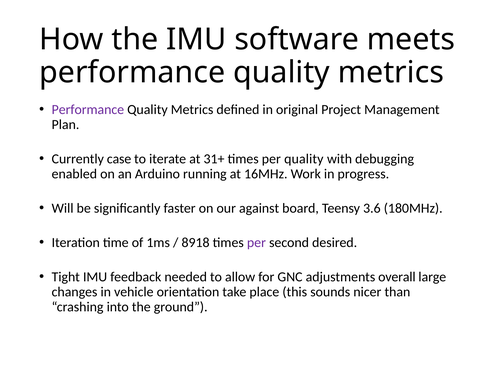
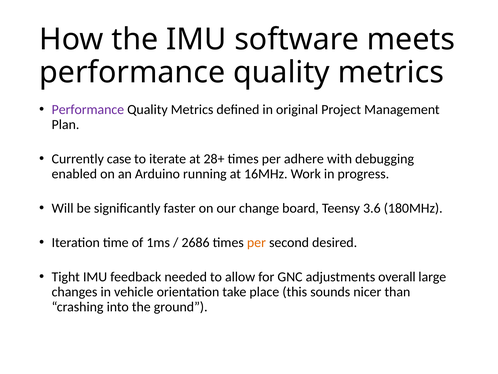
31+: 31+ -> 28+ (214, 159)
per quality: quality -> adhere (304, 159)
against: against -> change (259, 208)
8918: 8918 -> 2686 (196, 242)
per colour: purple -> orange (256, 242)
